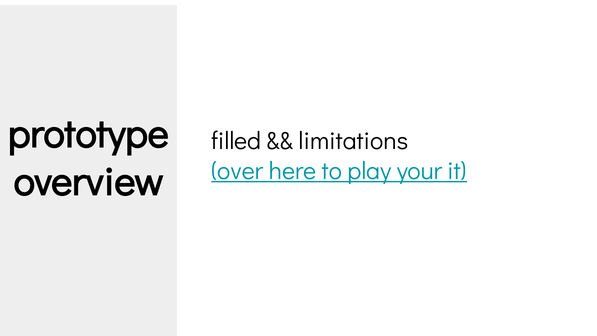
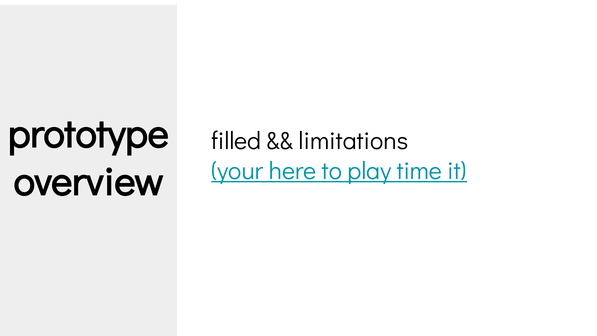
over: over -> your (237, 171)
your: your -> time (419, 171)
